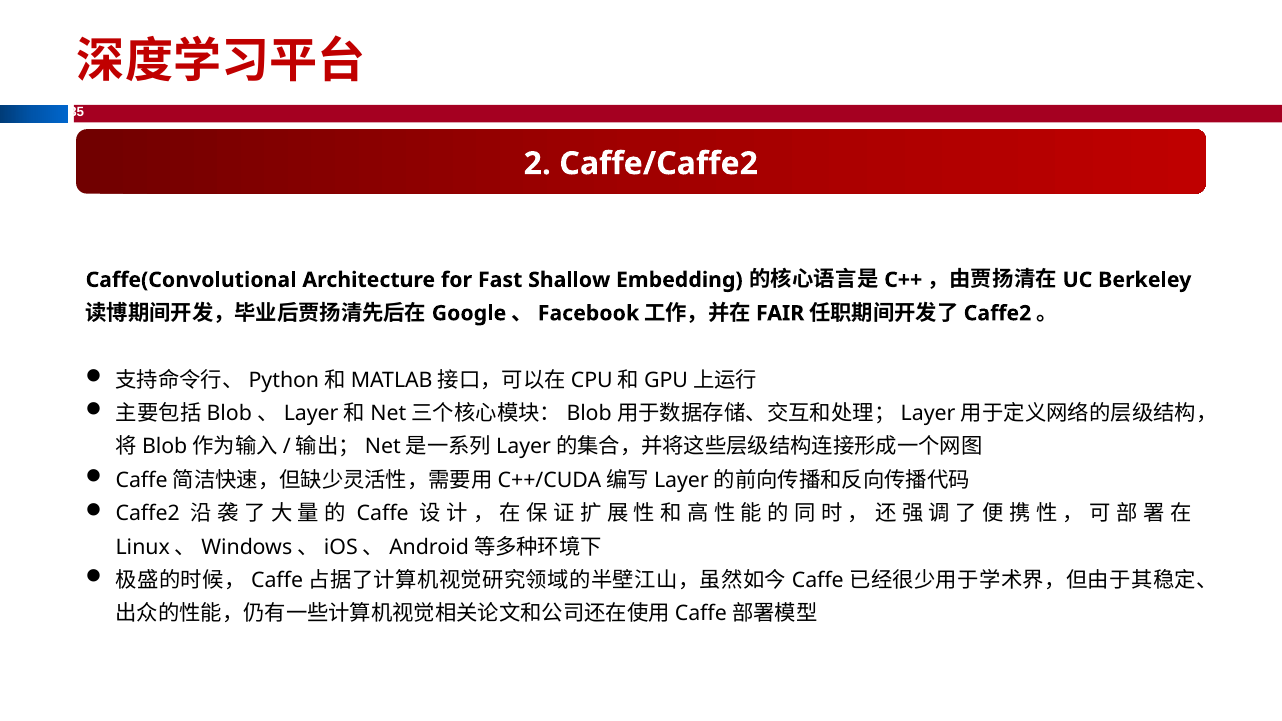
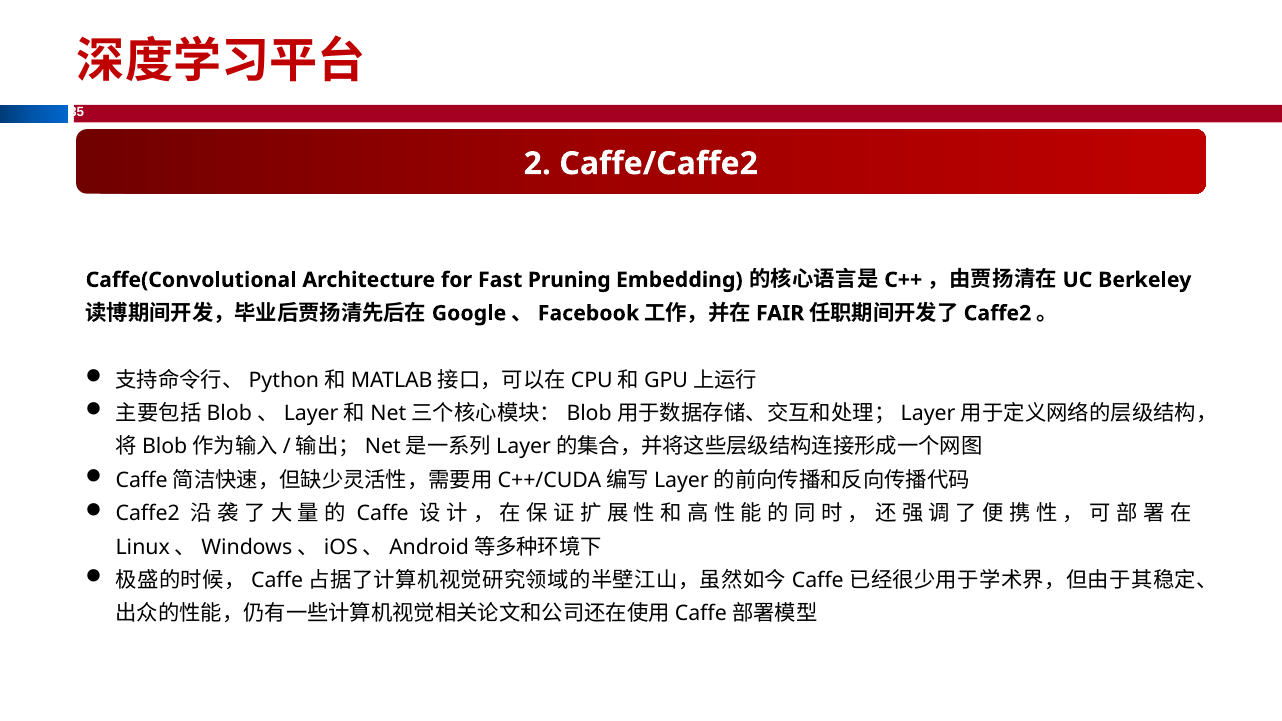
Shallow: Shallow -> Pruning (569, 280)
